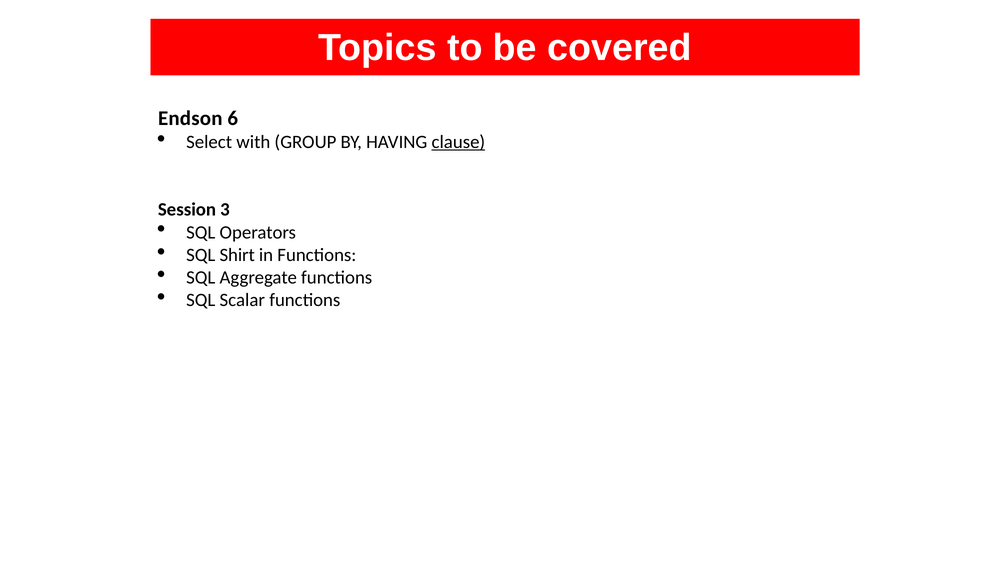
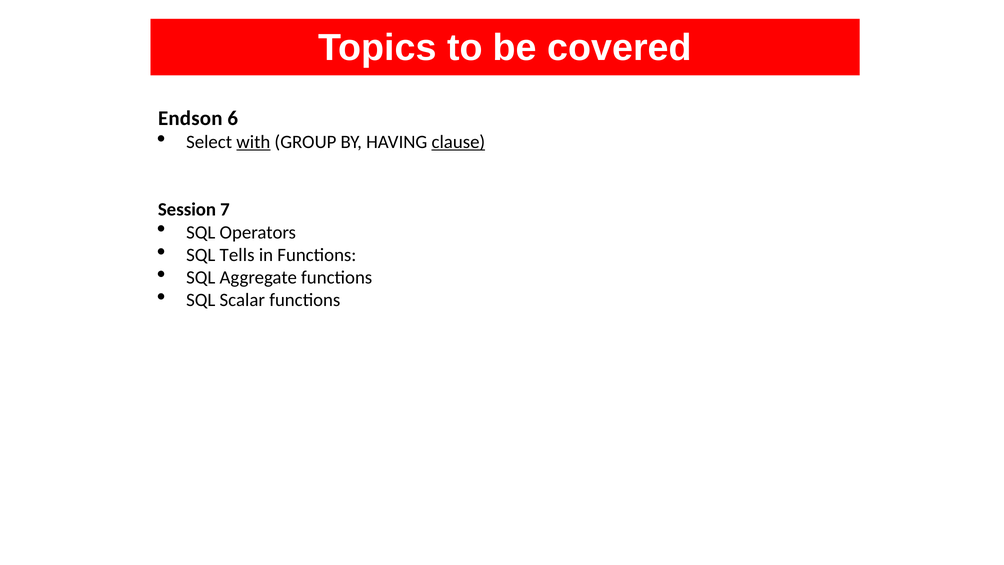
with underline: none -> present (253, 142)
3: 3 -> 7 (225, 210)
Shirt: Shirt -> Tells (237, 255)
